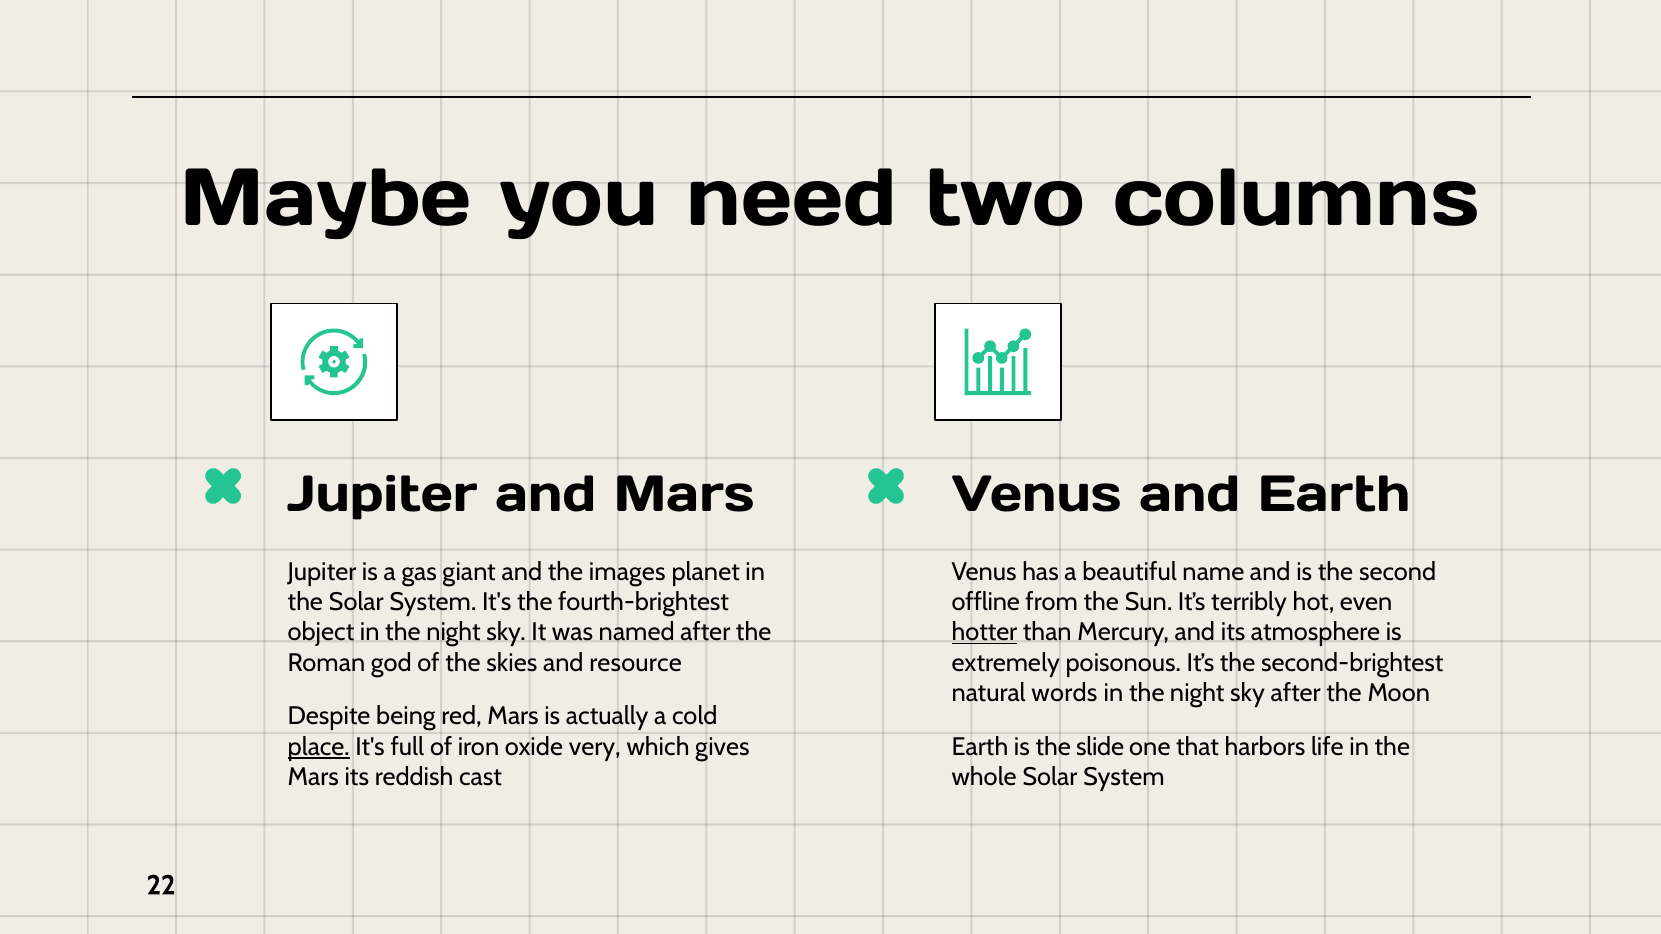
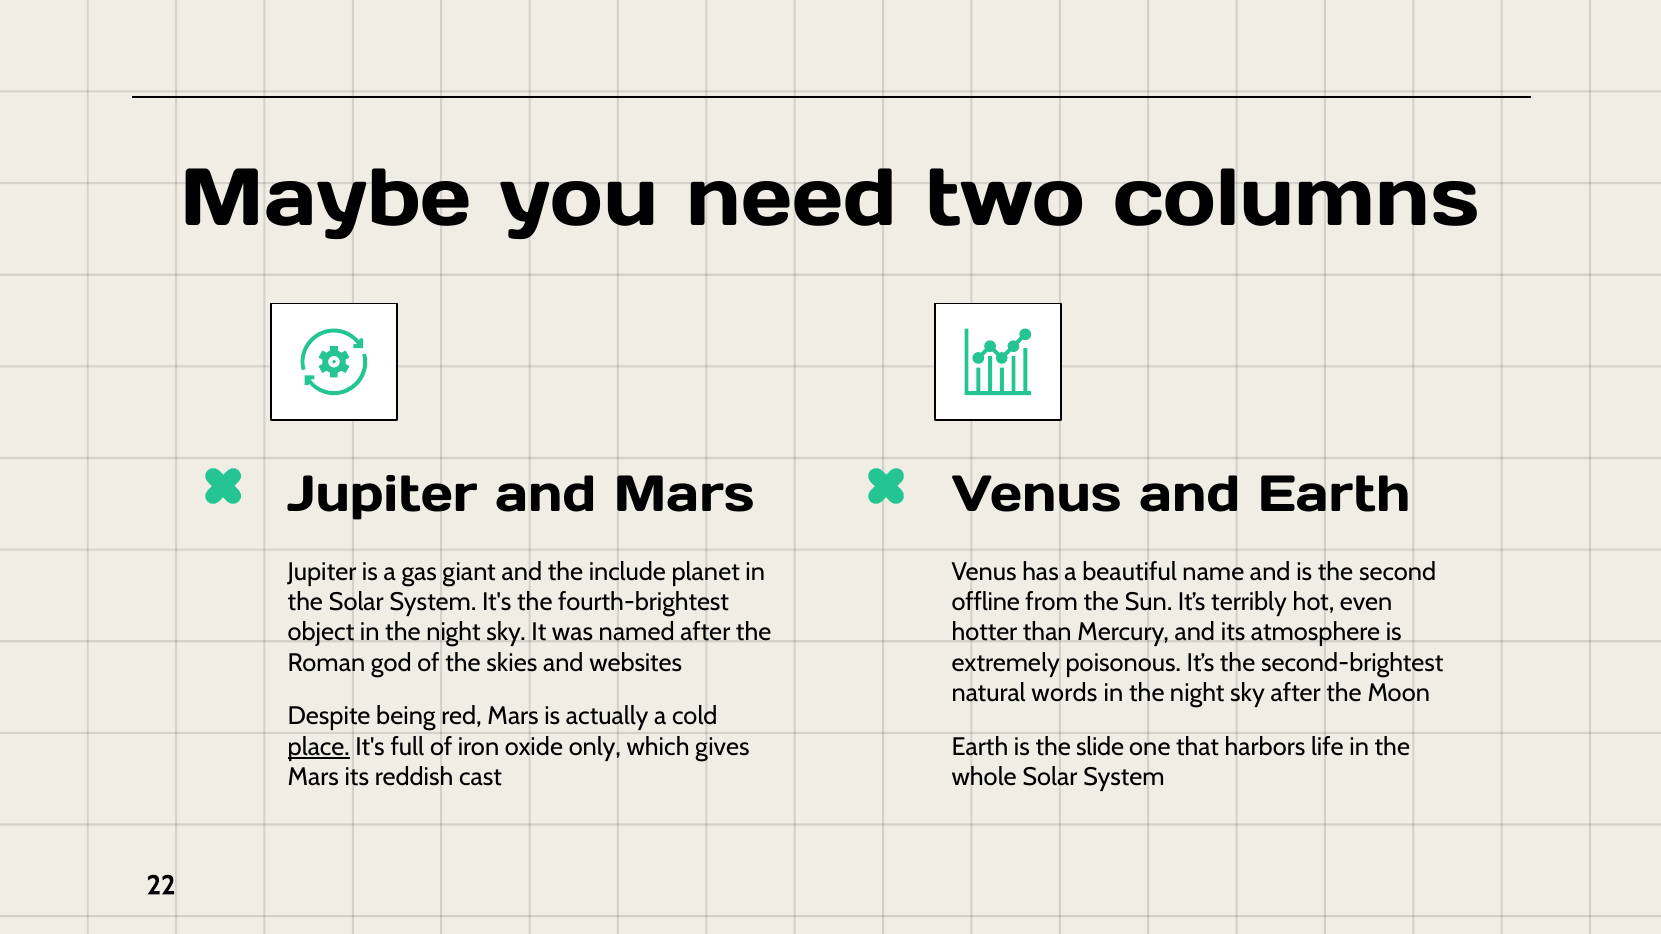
images: images -> include (627, 572)
hotter underline: present -> none (984, 633)
resource: resource -> websites (636, 663)
very: very -> only (595, 747)
